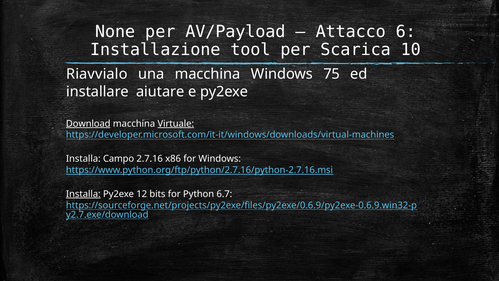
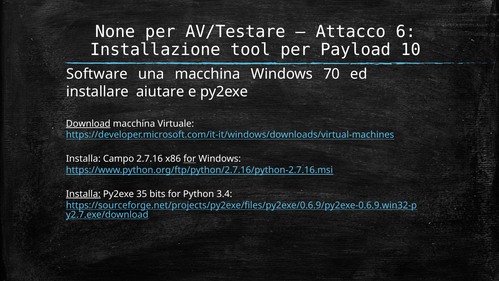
AV/Payload: AV/Payload -> AV/Testare (235, 32)
Scarica: Scarica -> Payload (356, 50)
Riavvialo: Riavvialo -> Software (97, 74)
75: 75 -> 70 (332, 74)
Virtuale underline: present -> none (176, 124)
for underline: none -> present (190, 159)
12: 12 -> 35 (142, 194)
6.7: 6.7 -> 3.4 (224, 194)
